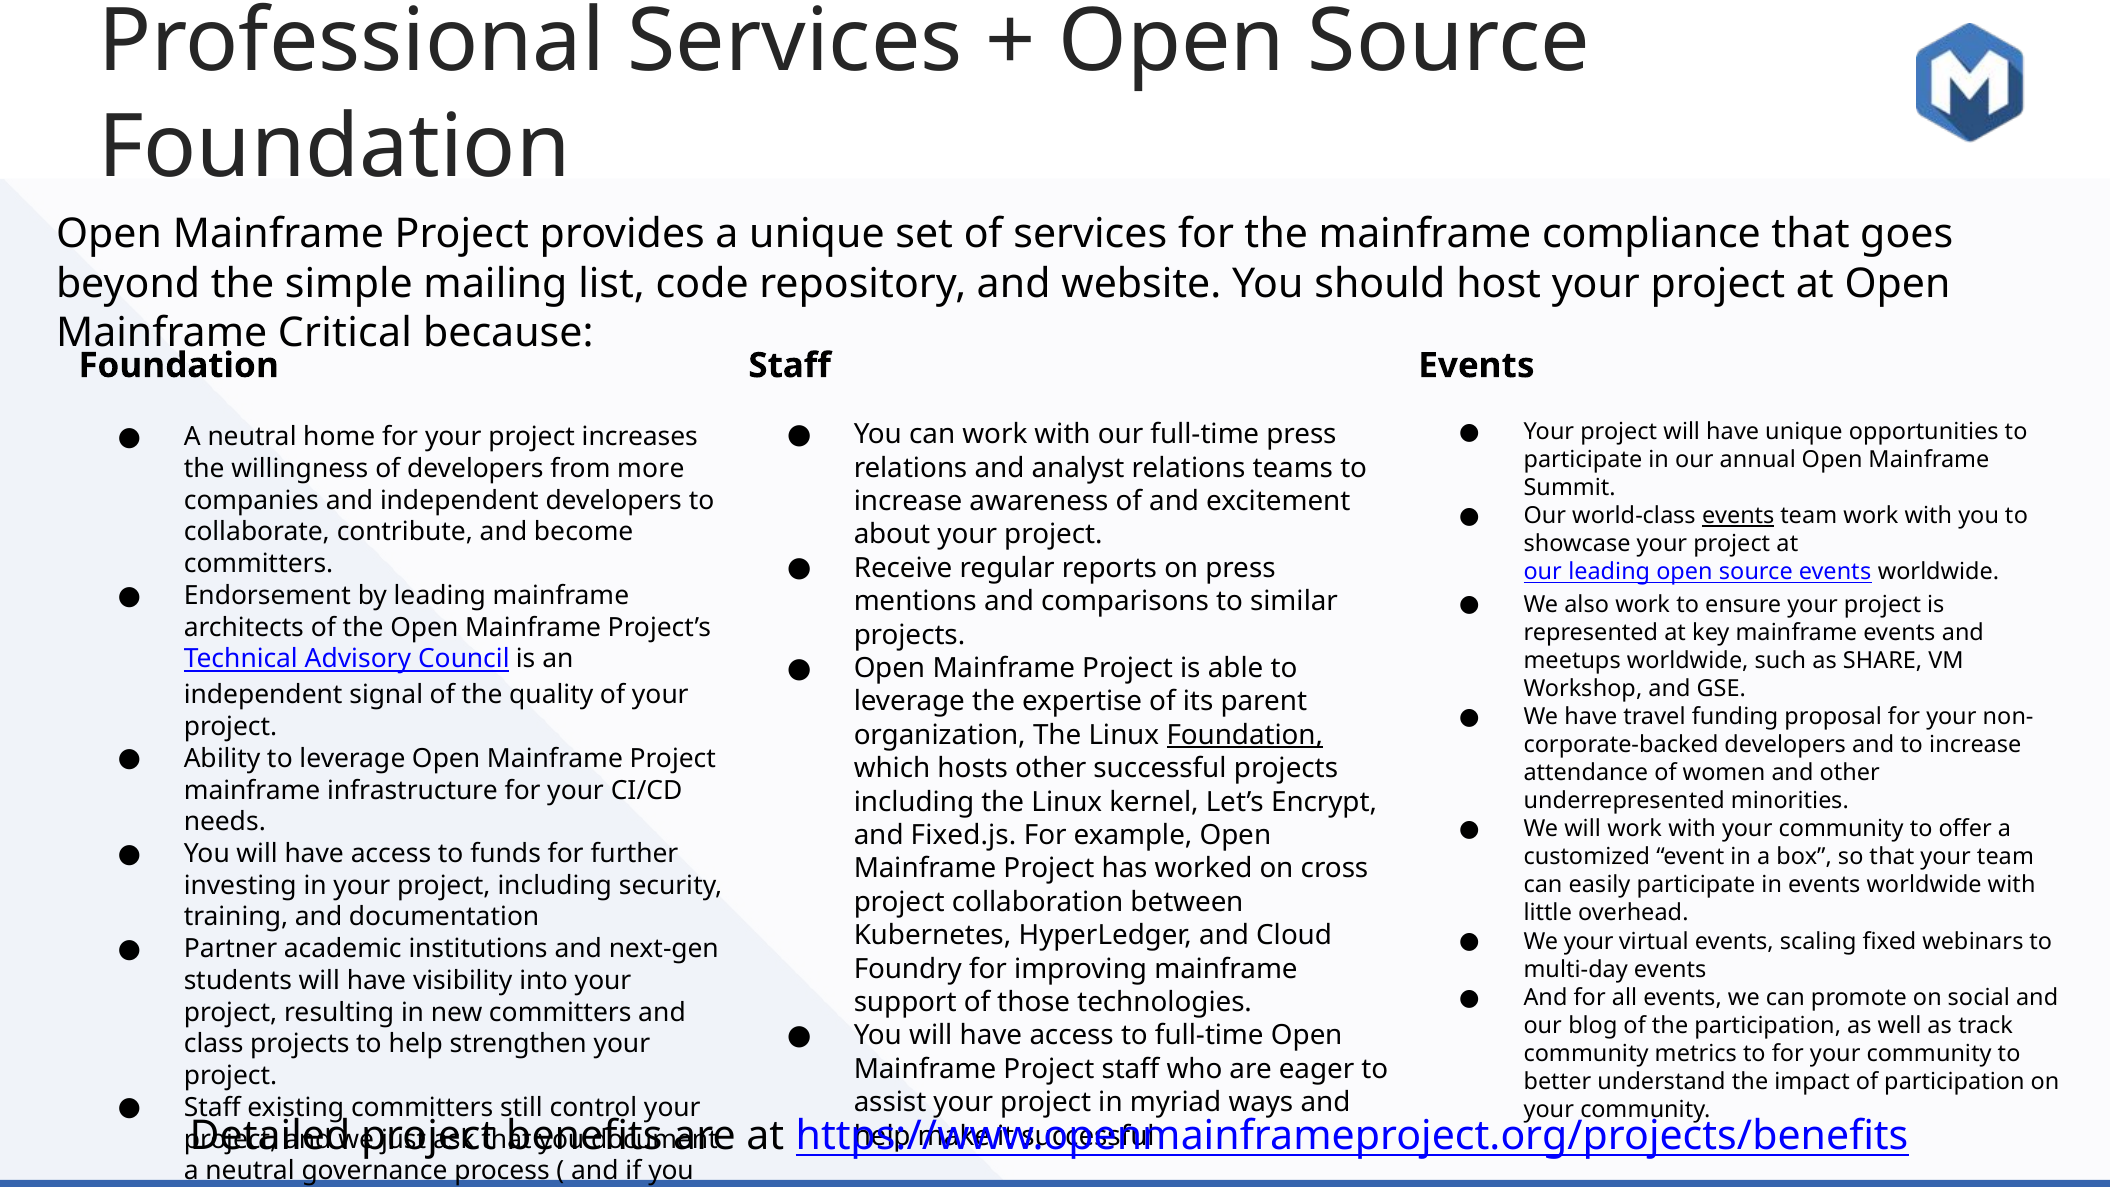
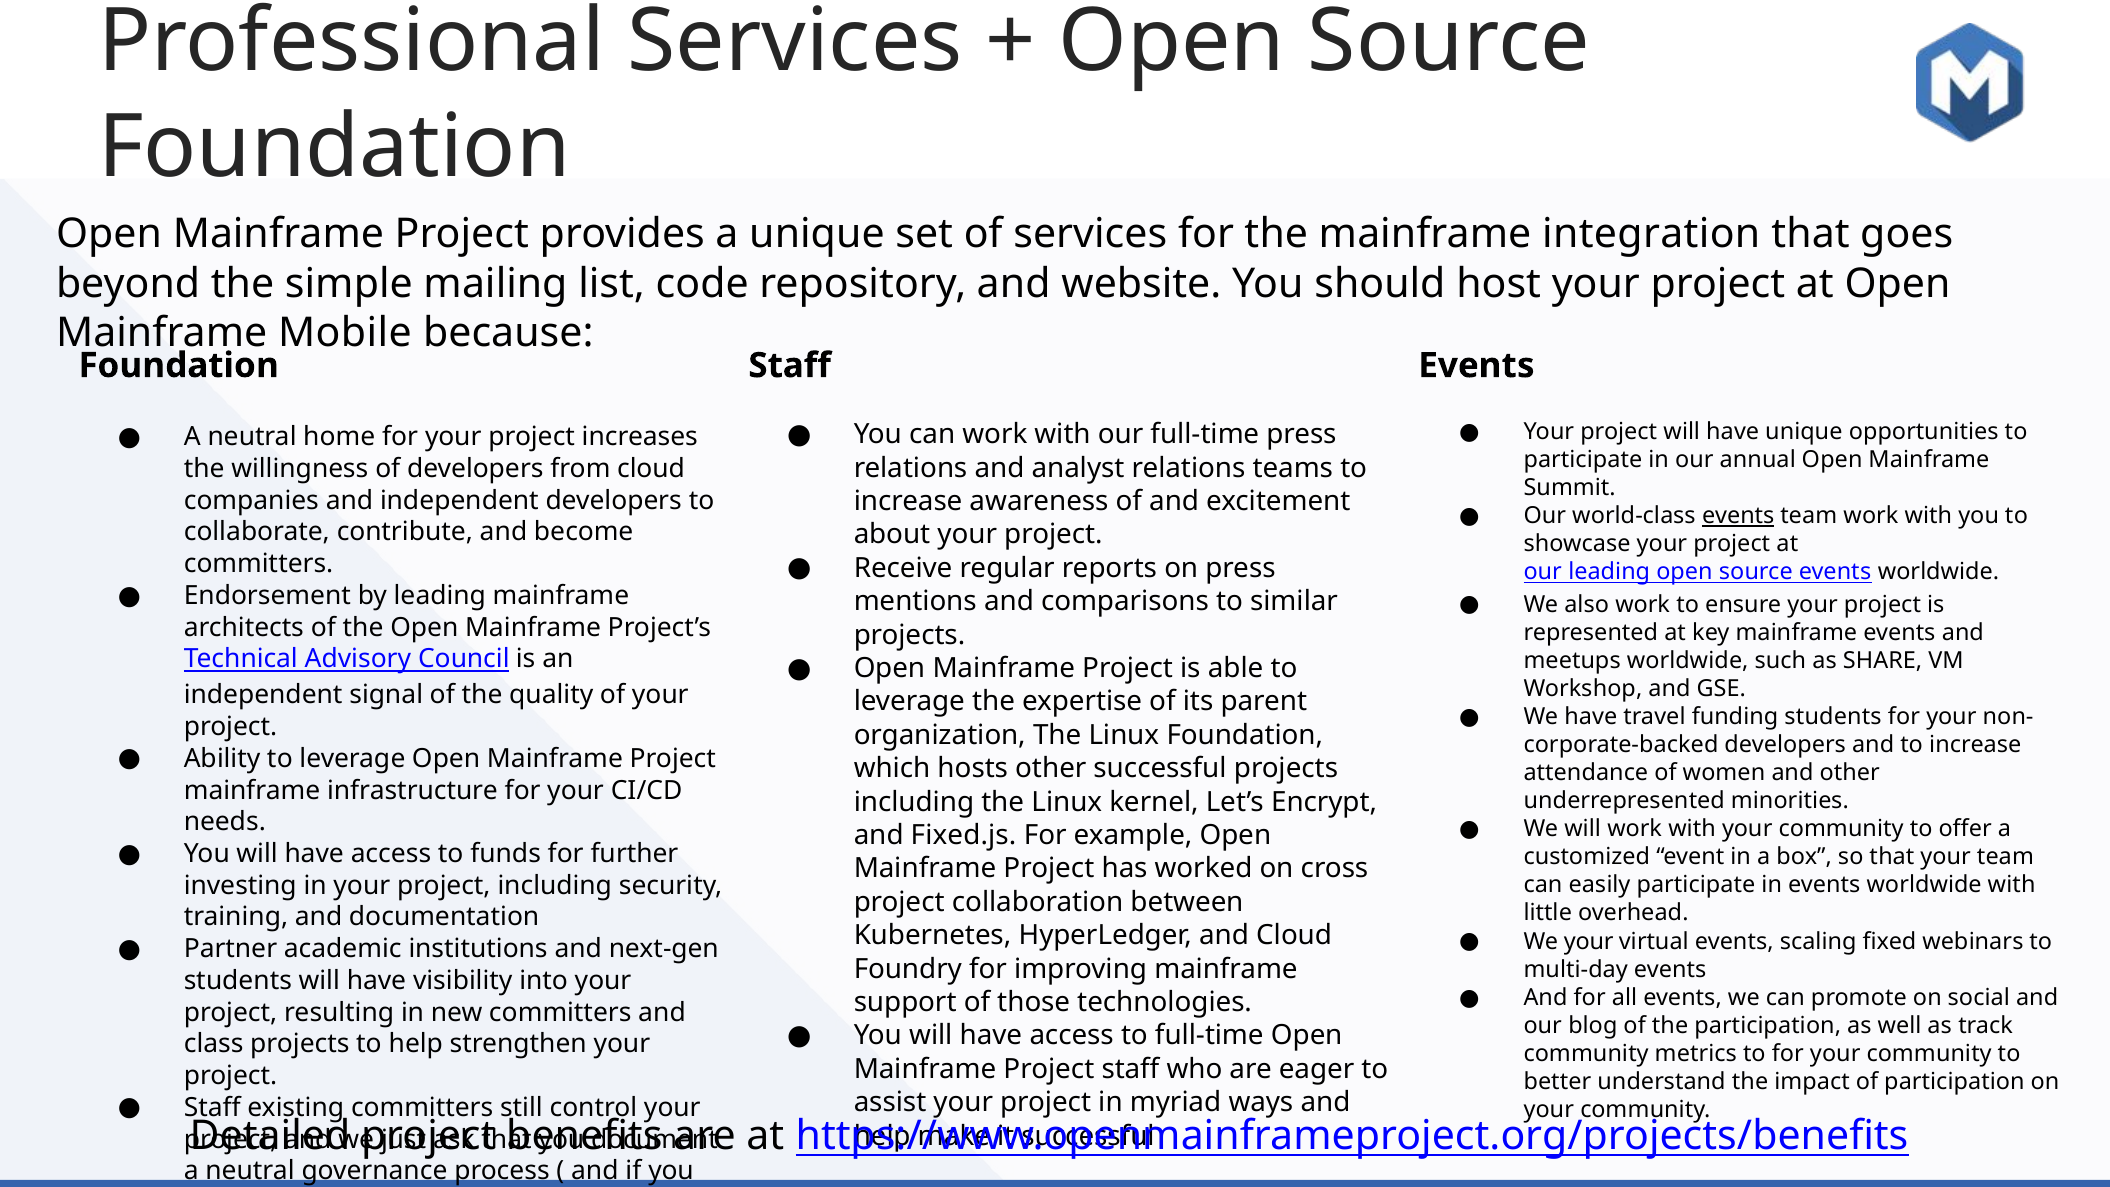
compliance: compliance -> integration (1651, 234)
Critical: Critical -> Mobile (345, 333)
from more: more -> cloud (651, 469)
funding proposal: proposal -> students (1833, 717)
Foundation underline: present -> none (1245, 735)
